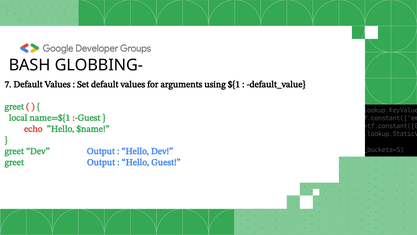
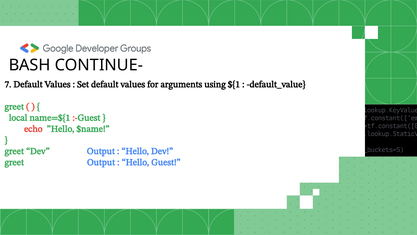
GLOBBING-: GLOBBING- -> CONTINUE- (99, 65)
